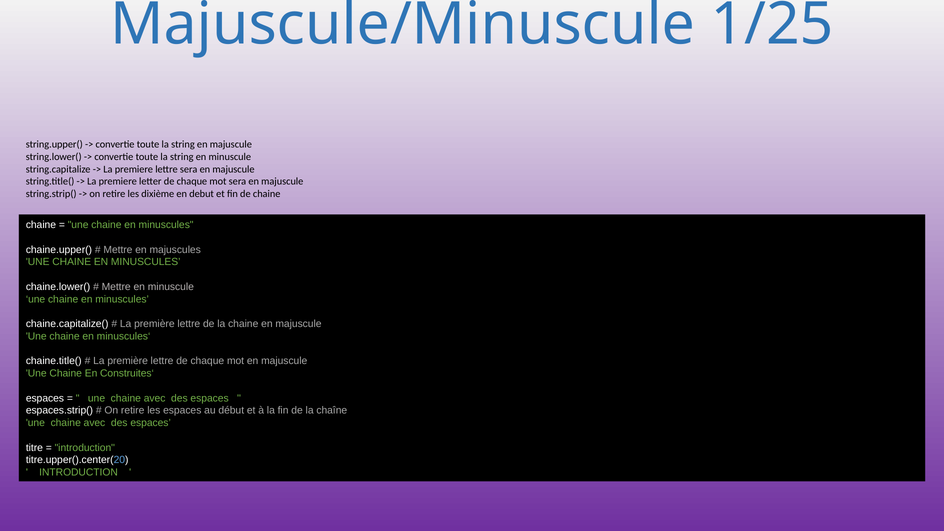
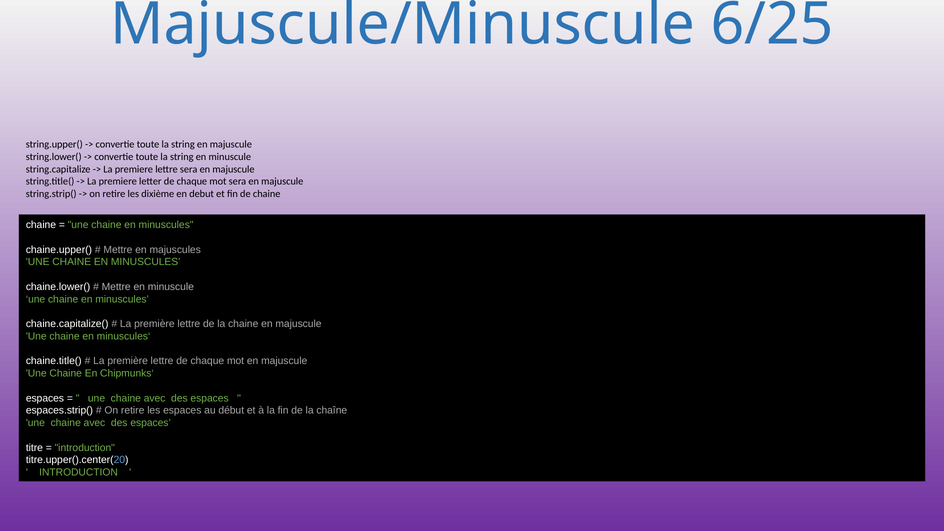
1/25: 1/25 -> 6/25 (772, 24)
Construites‘: Construites‘ -> Chipmunks‘ (127, 373)
